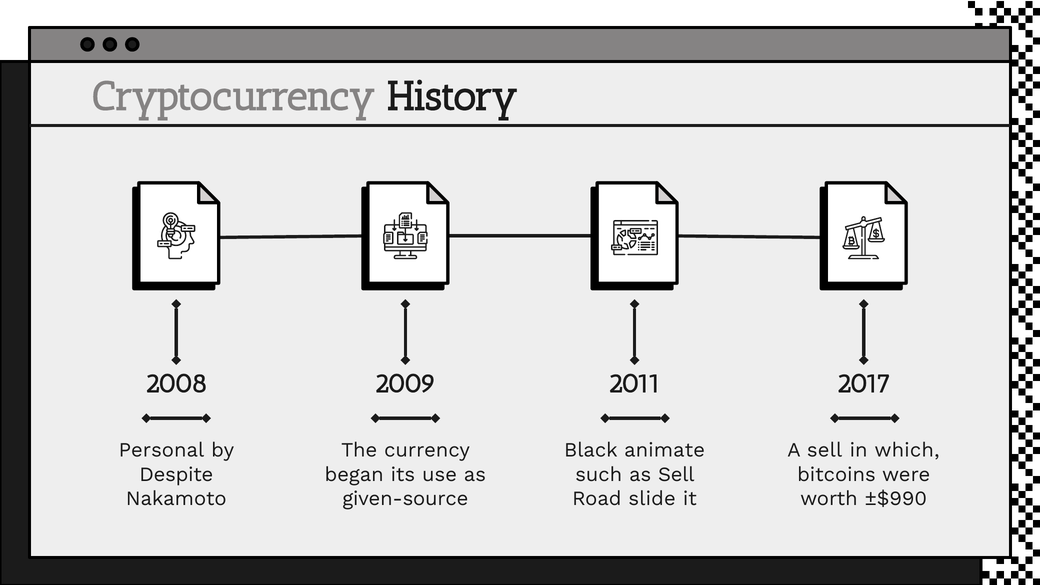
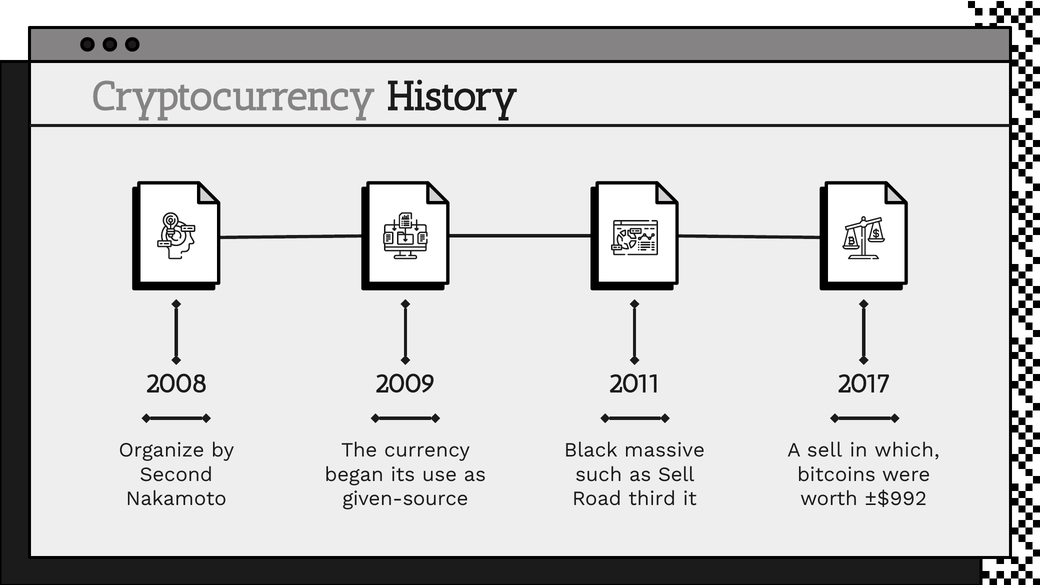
Personal: Personal -> Organize (162, 450)
animate: animate -> massive (665, 450)
Despite: Despite -> Second (176, 474)
slide: slide -> third (652, 499)
±$990: ±$990 -> ±$992 (896, 499)
